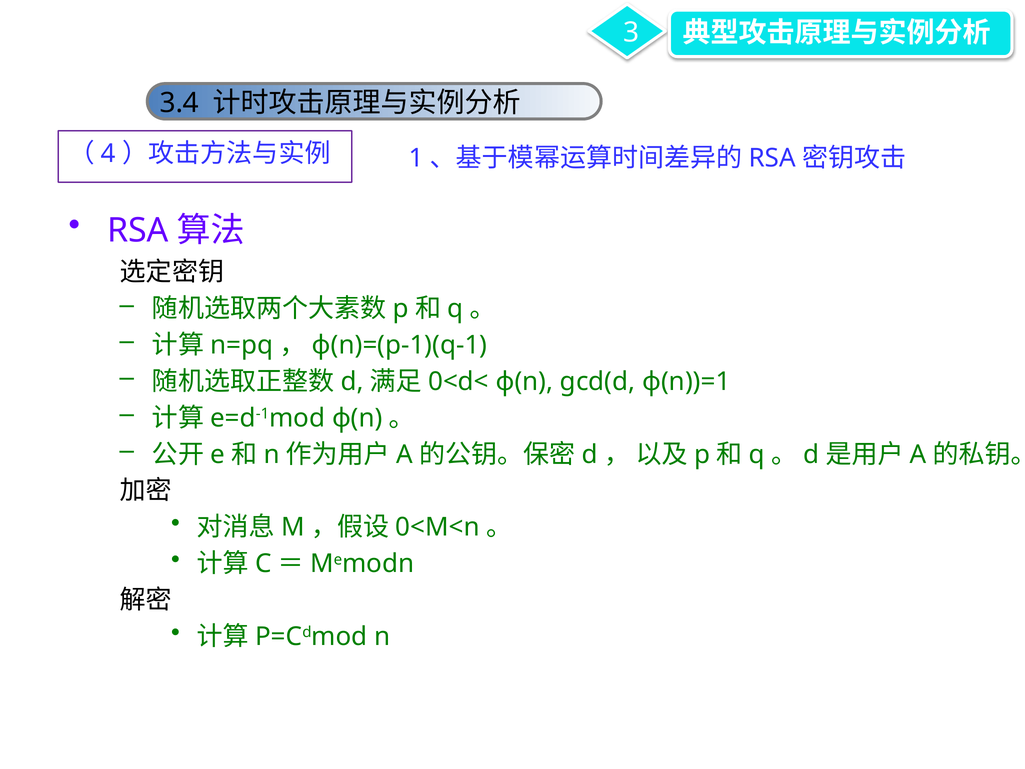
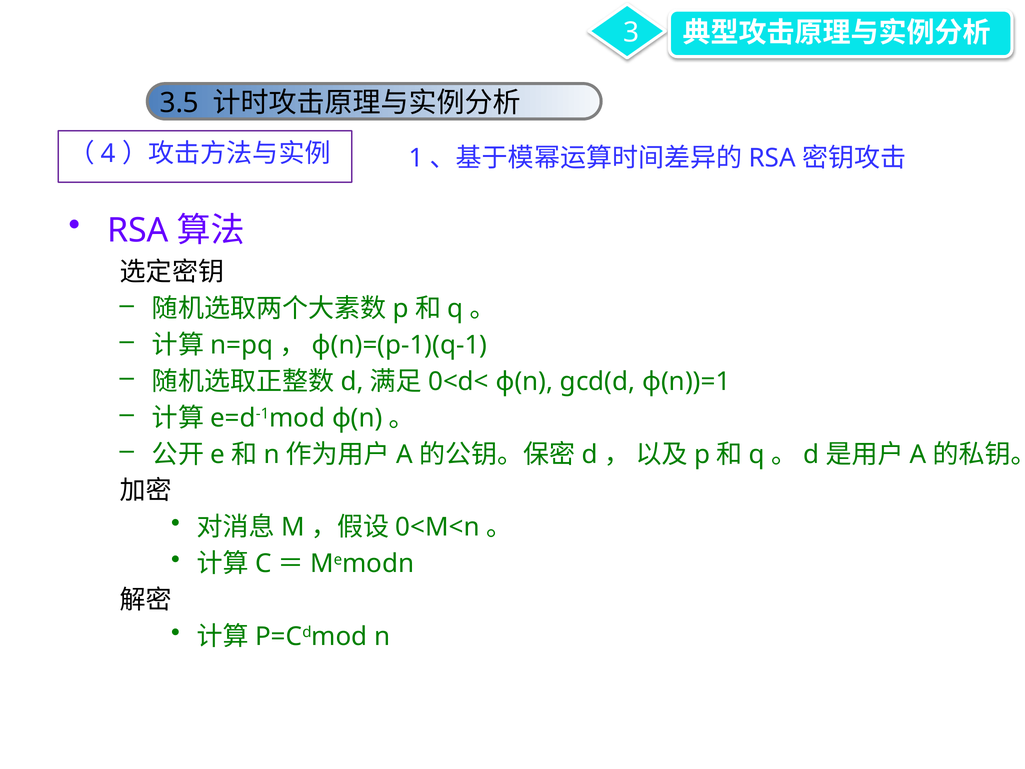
3.4: 3.4 -> 3.5 (179, 103)
